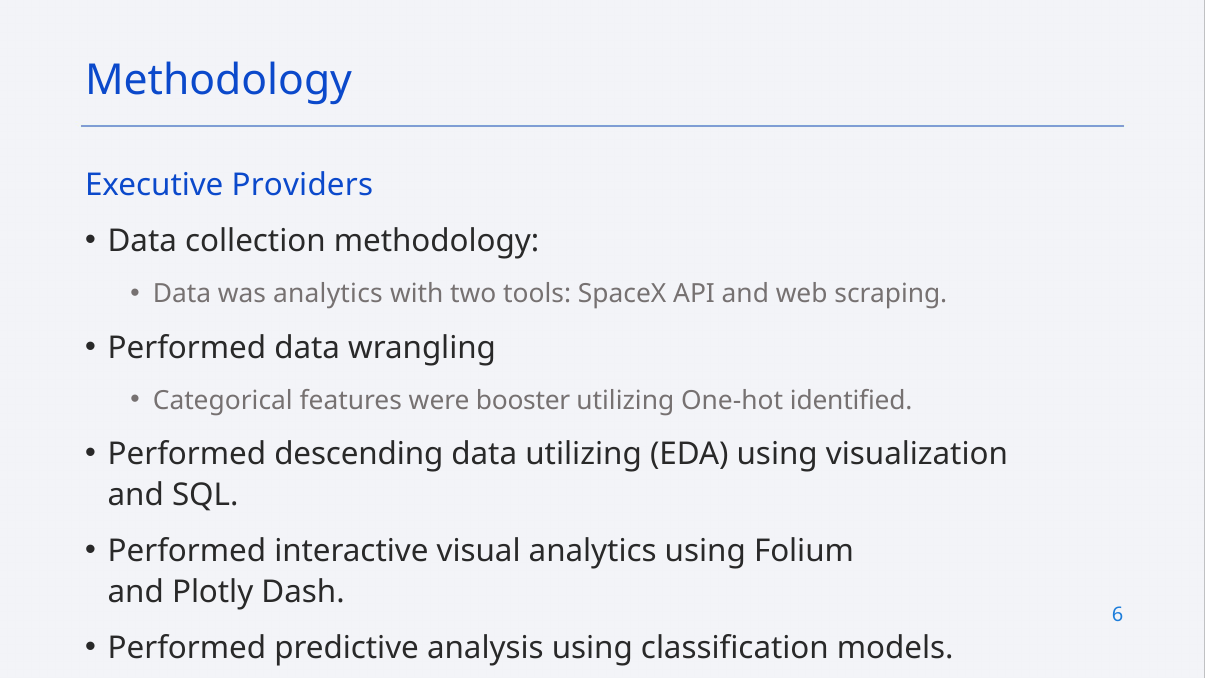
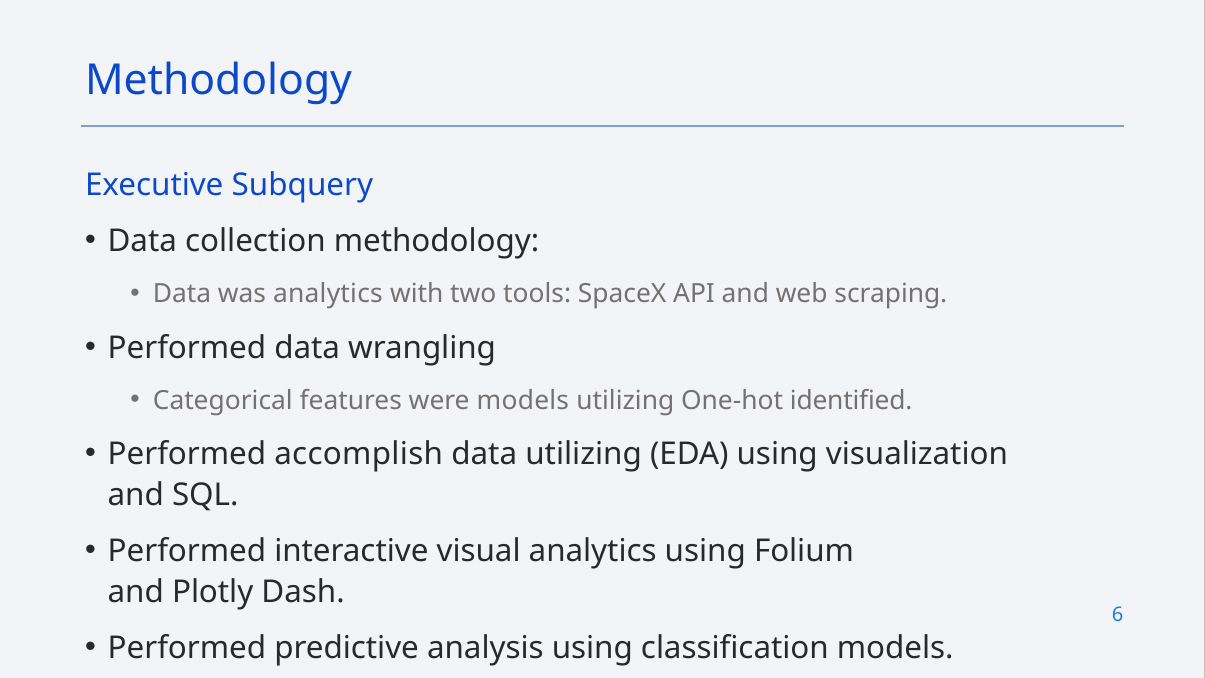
Providers: Providers -> Subquery (302, 185)
were booster: booster -> models (523, 400)
descending: descending -> accomplish (359, 454)
